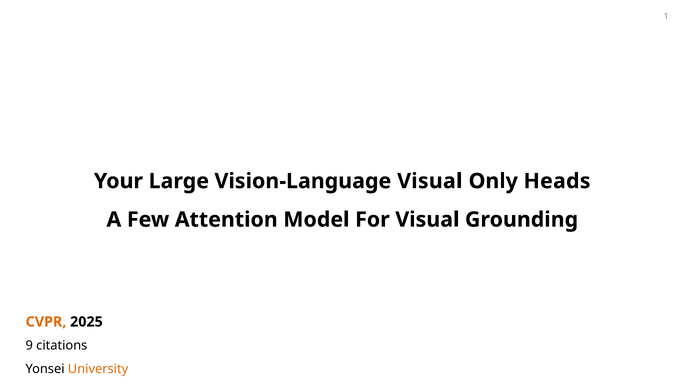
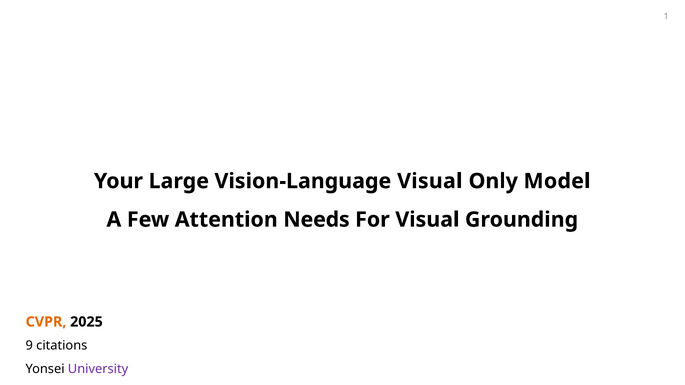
Heads: Heads -> Model (557, 181)
Model: Model -> Needs (317, 220)
University colour: orange -> purple (98, 369)
